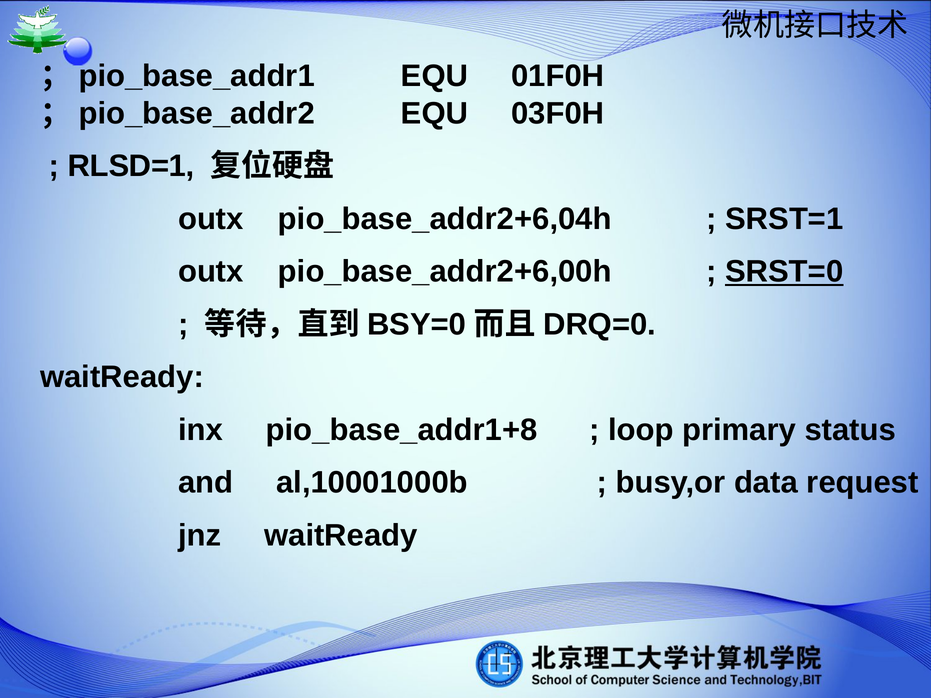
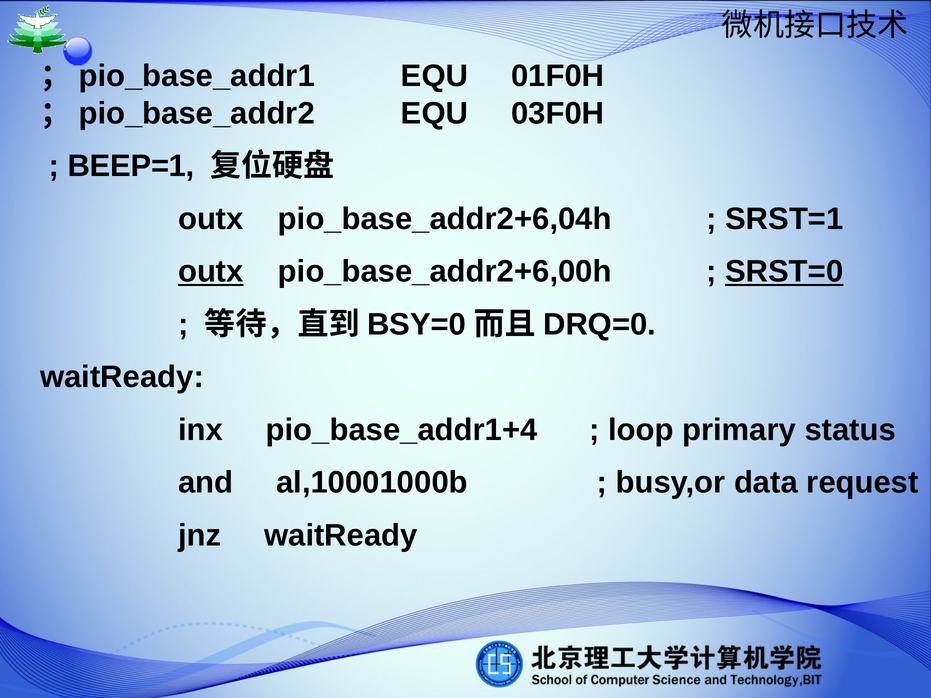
RLSD=1: RLSD=1 -> BEEP=1 (131, 166)
outx underline: none -> present (211, 272)
pio_base_addr1+8: pio_base_addr1+8 -> pio_base_addr1+4 (402, 430)
